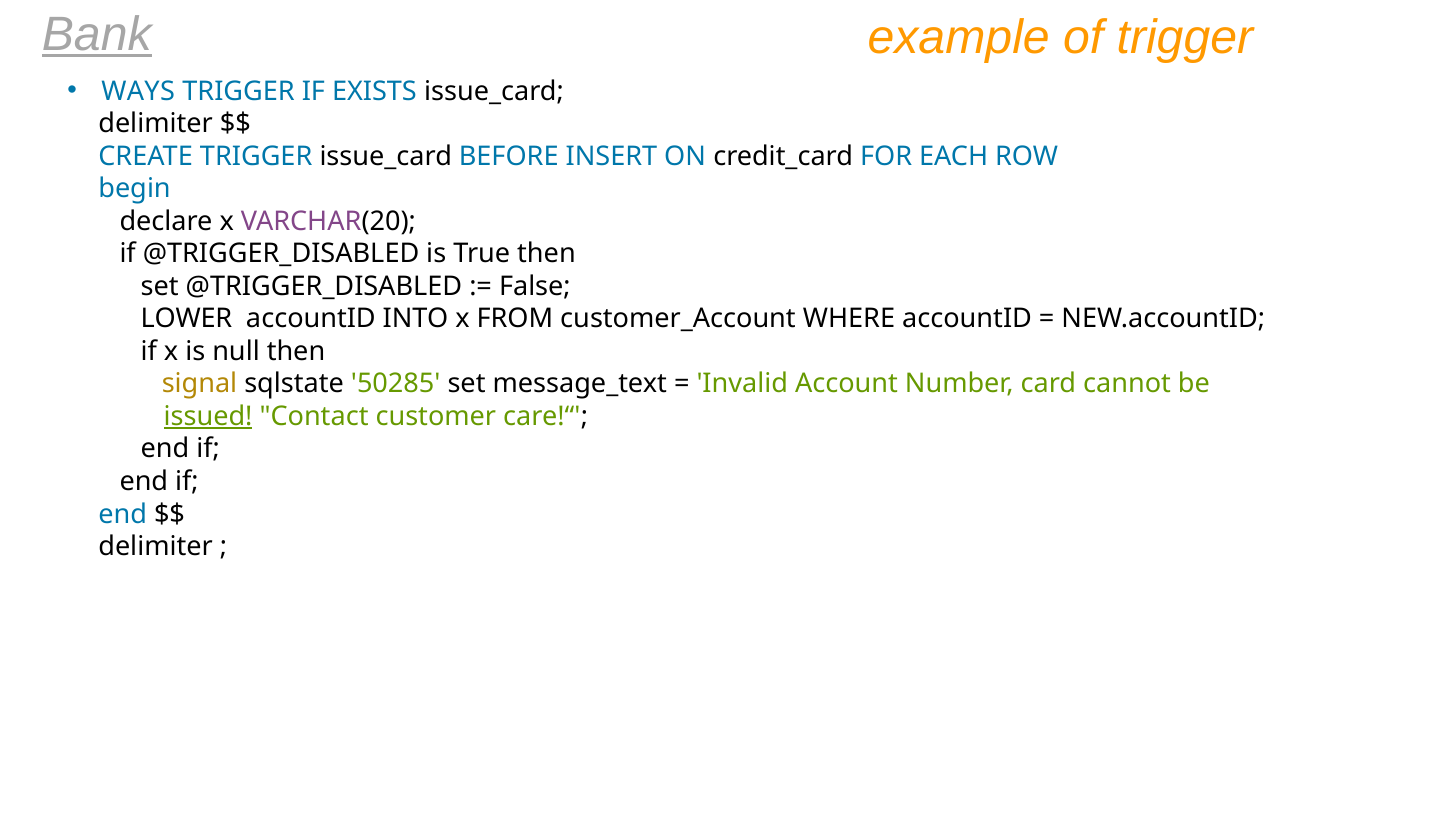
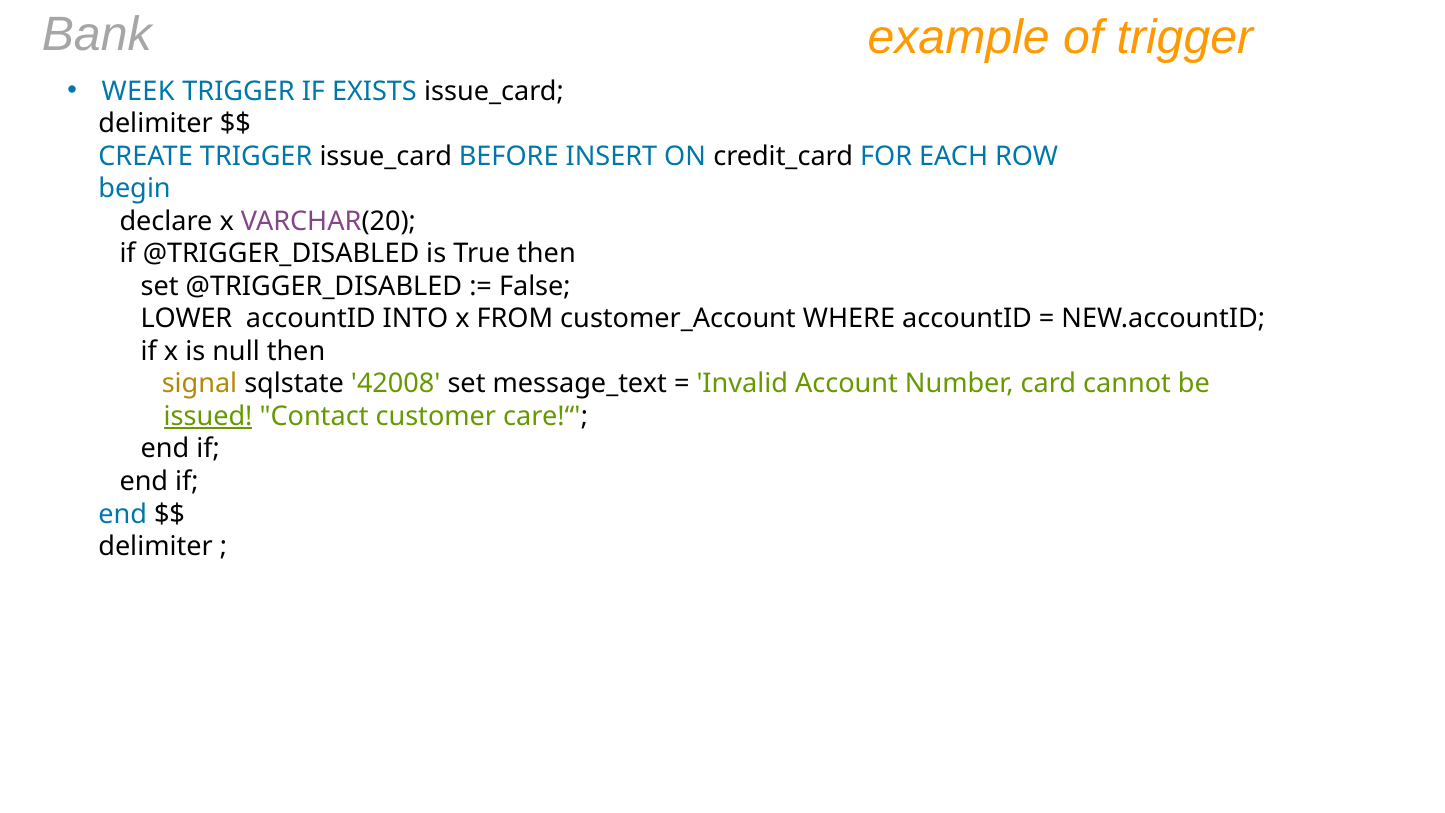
Bank underline: present -> none (97, 34)
WAYS: WAYS -> WEEK (138, 91)
50285: 50285 -> 42008 (396, 384)
